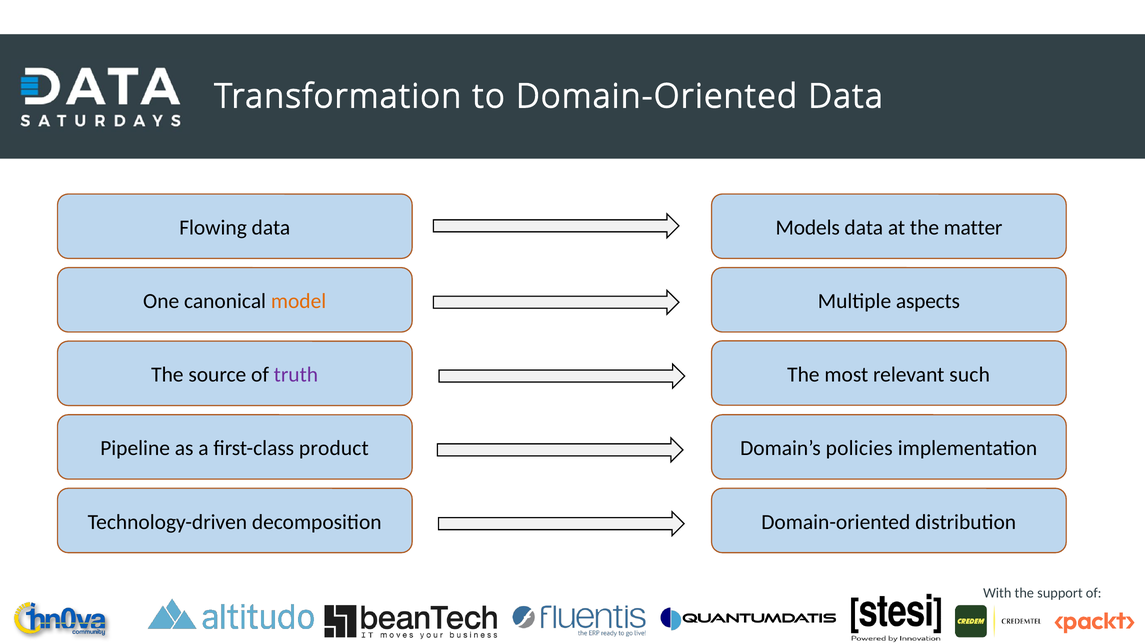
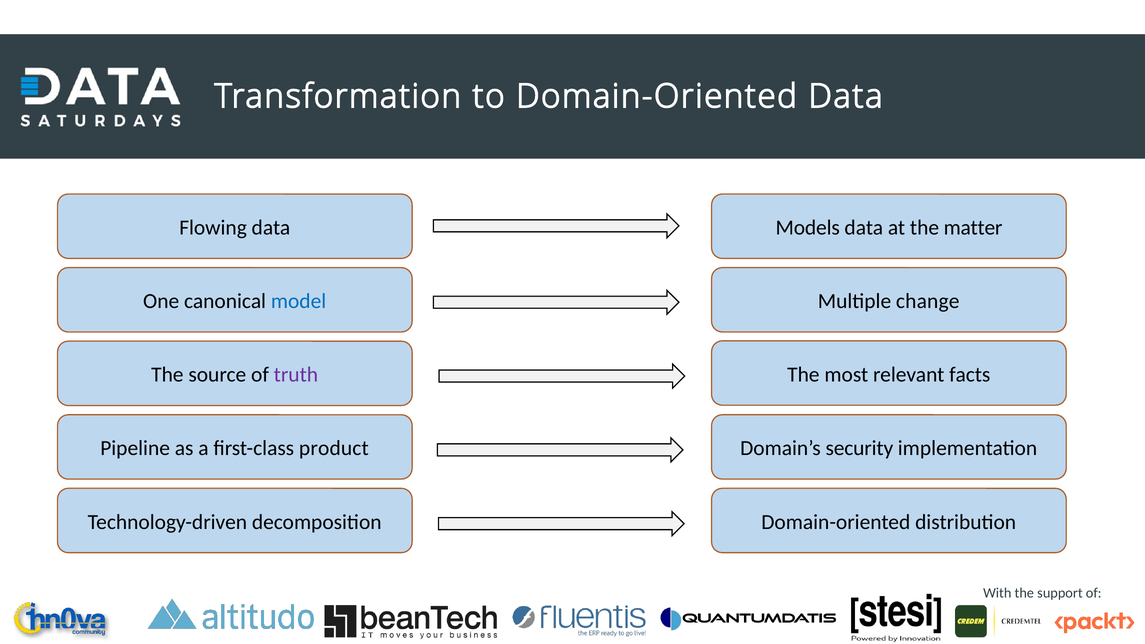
model colour: orange -> blue (299, 301)
aspects: aspects -> change (928, 301)
such: such -> facts (970, 375)
policies: policies -> security (859, 448)
